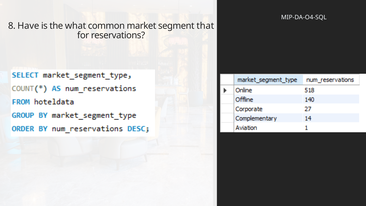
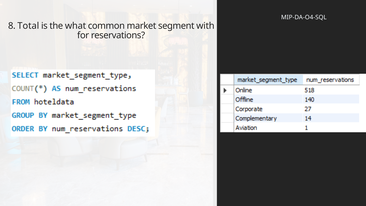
Have: Have -> Total (28, 26)
that: that -> with (205, 26)
